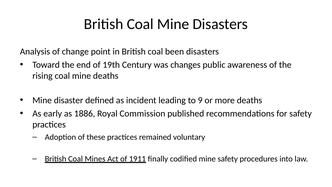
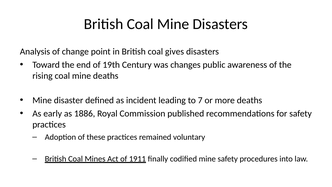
been: been -> gives (175, 51)
9: 9 -> 7 (200, 100)
